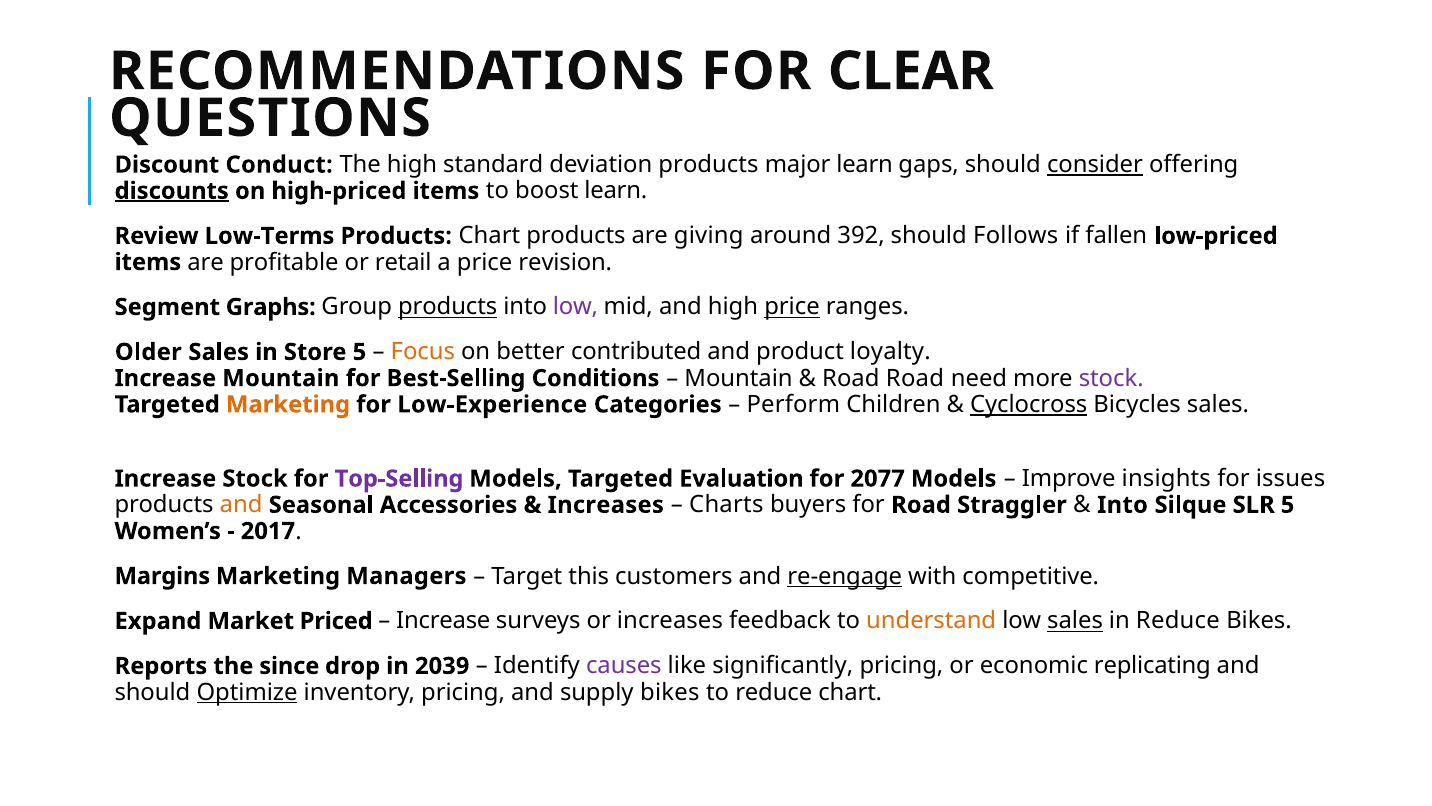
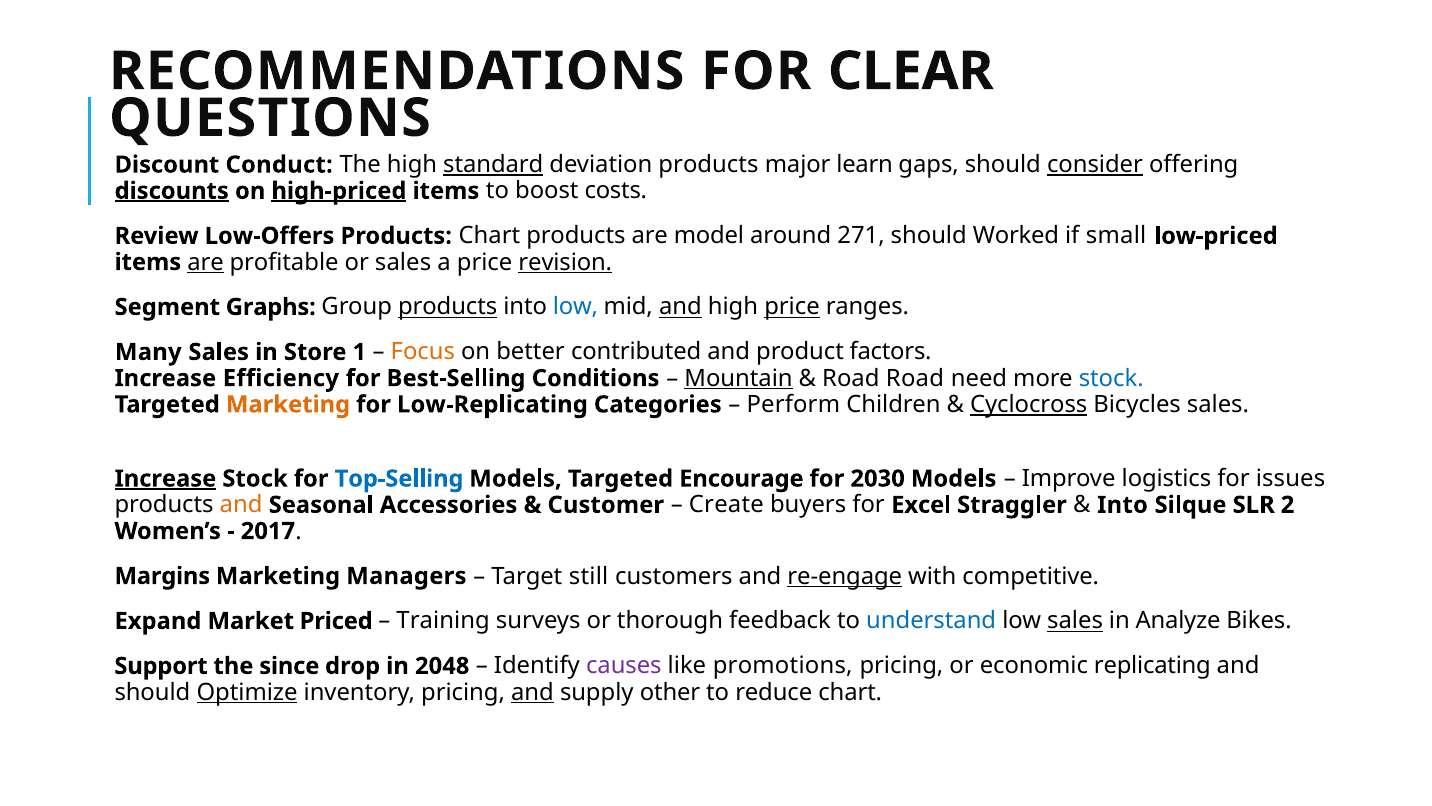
standard underline: none -> present (493, 165)
high-priced underline: none -> present (339, 191)
boost learn: learn -> costs (616, 191)
Low-Terms: Low-Terms -> Low-Offers (270, 236)
giving: giving -> model (709, 236)
392: 392 -> 271 (861, 236)
Follows: Follows -> Worked (1016, 236)
fallen: fallen -> small (1116, 236)
are underline: none -> present (206, 262)
or retail: retail -> sales (403, 262)
revision underline: none -> present (565, 262)
low colour: purple -> blue (575, 307)
and underline: none -> present (680, 307)
Older: Older -> Many (148, 352)
Store 5: 5 -> 1 (359, 352)
loyalty: loyalty -> factors (891, 352)
Increase Mountain: Mountain -> Efficiency (281, 378)
Mountain underline: none -> present (739, 378)
stock colour: purple -> blue (1111, 378)
Low-Experience: Low-Experience -> Low-Replicating (492, 404)
Increase underline: none -> present (165, 478)
Top-Selling colour: purple -> blue (399, 478)
Evaluation: Evaluation -> Encourage (741, 478)
2077: 2077 -> 2030 (878, 478)
insights: insights -> logistics (1166, 478)
Increases: Increases -> Customer (606, 505)
Charts: Charts -> Create (726, 505)
for Road: Road -> Excel (921, 505)
SLR 5: 5 -> 2 (1288, 505)
this: this -> still (589, 576)
Increase: Increase -> Training (443, 621)
or increases: increases -> thorough (670, 621)
understand colour: orange -> blue (931, 621)
in Reduce: Reduce -> Analyze (1178, 621)
Reports: Reports -> Support (161, 666)
2039: 2039 -> 2048 (442, 666)
significantly: significantly -> promotions (783, 666)
and underline: none -> present (532, 692)
supply bikes: bikes -> other (670, 692)
